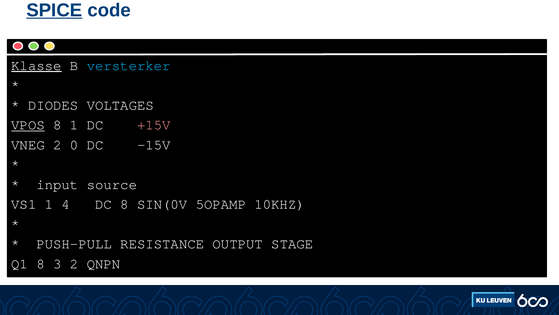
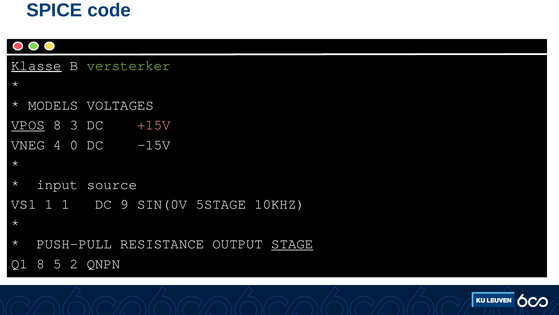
SPICE underline: present -> none (54, 10)
versterker colour: light blue -> light green (129, 65)
DIODES: DIODES -> MODELS (53, 105)
8 1: 1 -> 3 (74, 125)
VNEG 2: 2 -> 4 (57, 145)
1 4: 4 -> 1 (66, 204)
DC 8: 8 -> 9 (124, 204)
5OPAMP: 5OPAMP -> 5STAGE (221, 204)
STAGE underline: none -> present (292, 244)
3: 3 -> 5 (57, 263)
